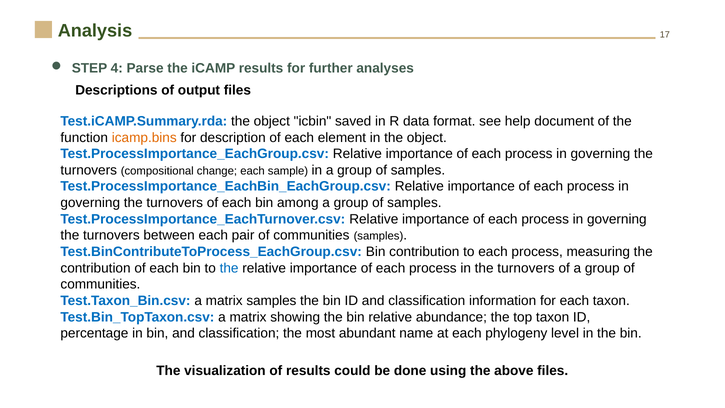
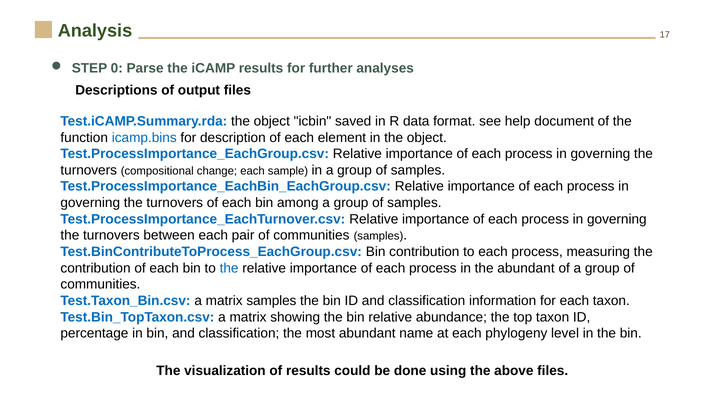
4: 4 -> 0 (117, 68)
icamp.bins colour: orange -> blue (144, 137)
in the turnovers: turnovers -> abundant (526, 268)
